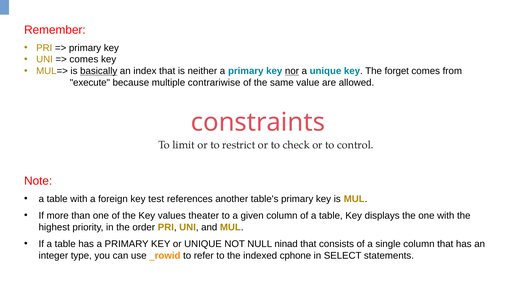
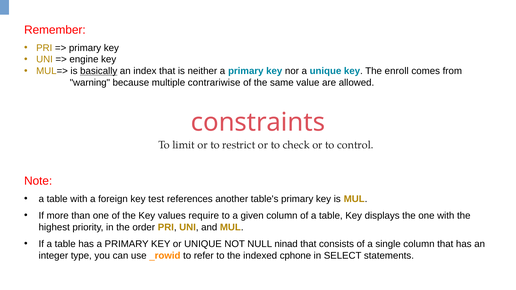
comes: comes -> engine (84, 60)
nor underline: present -> none (292, 71)
forget: forget -> enroll (397, 71)
execute: execute -> warning (90, 83)
theater: theater -> require (204, 216)
